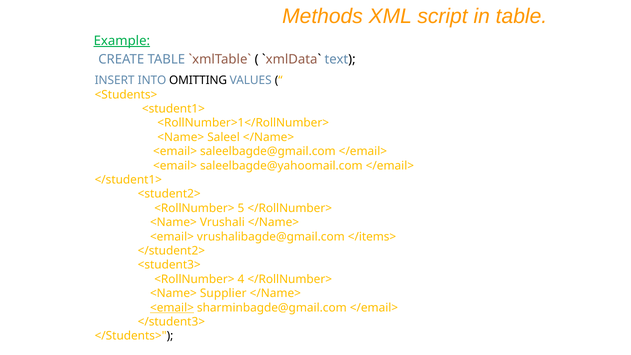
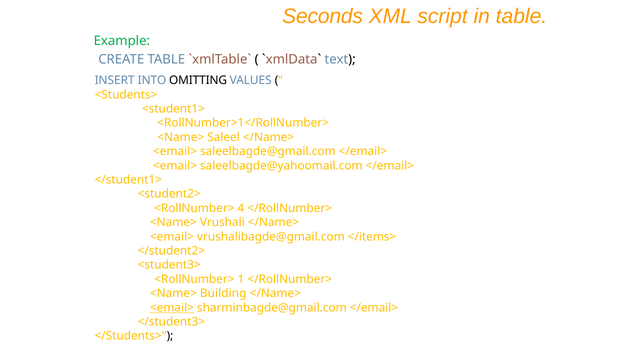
Methods: Methods -> Seconds (323, 16)
Example underline: present -> none (122, 41)
5: 5 -> 4 (241, 208)
4: 4 -> 1 (241, 279)
Supplier: Supplier -> Building (223, 293)
